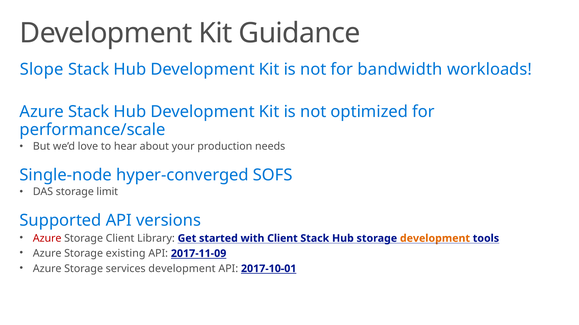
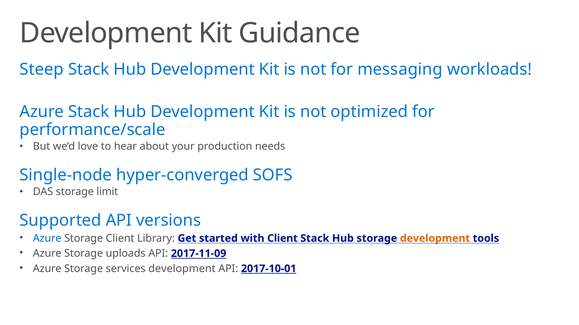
Slope: Slope -> Steep (42, 70)
bandwidth: bandwidth -> messaging (400, 70)
Azure colour: red -> blue (47, 239)
existing: existing -> uploads (126, 254)
